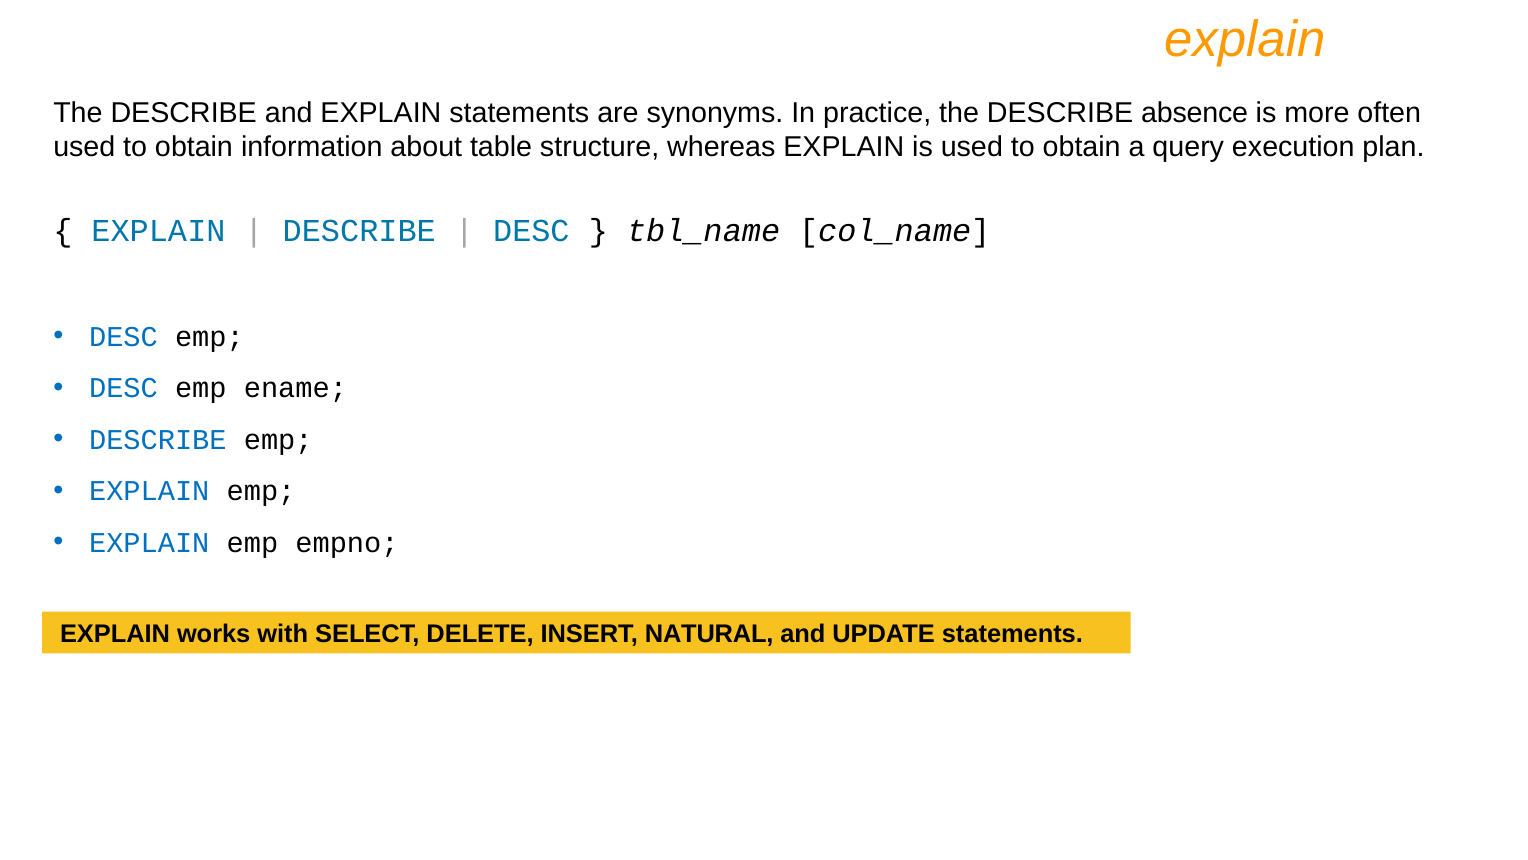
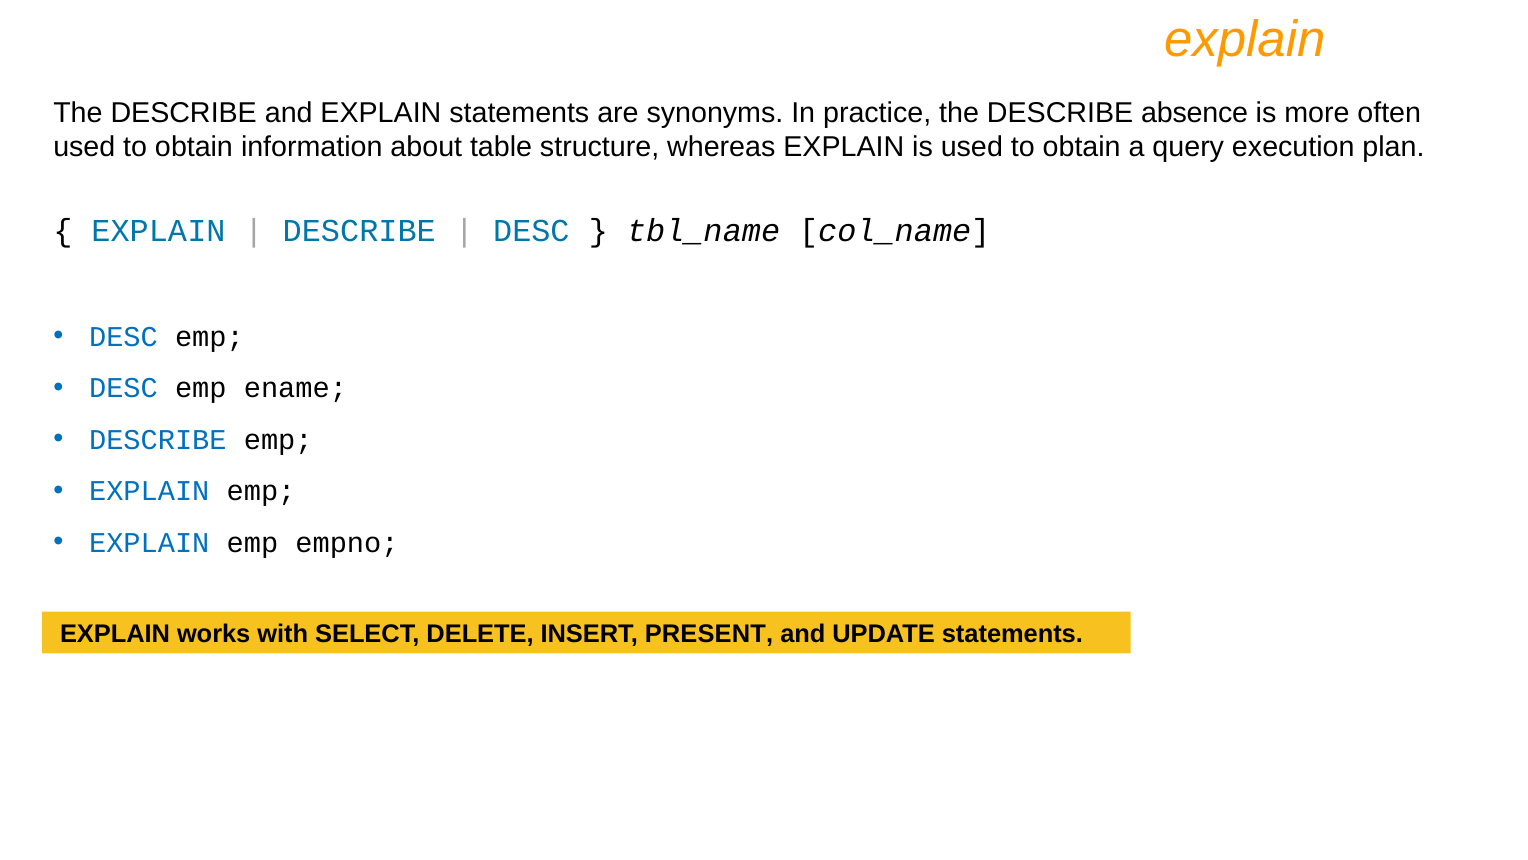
NATURAL: NATURAL -> PRESENT (709, 634)
